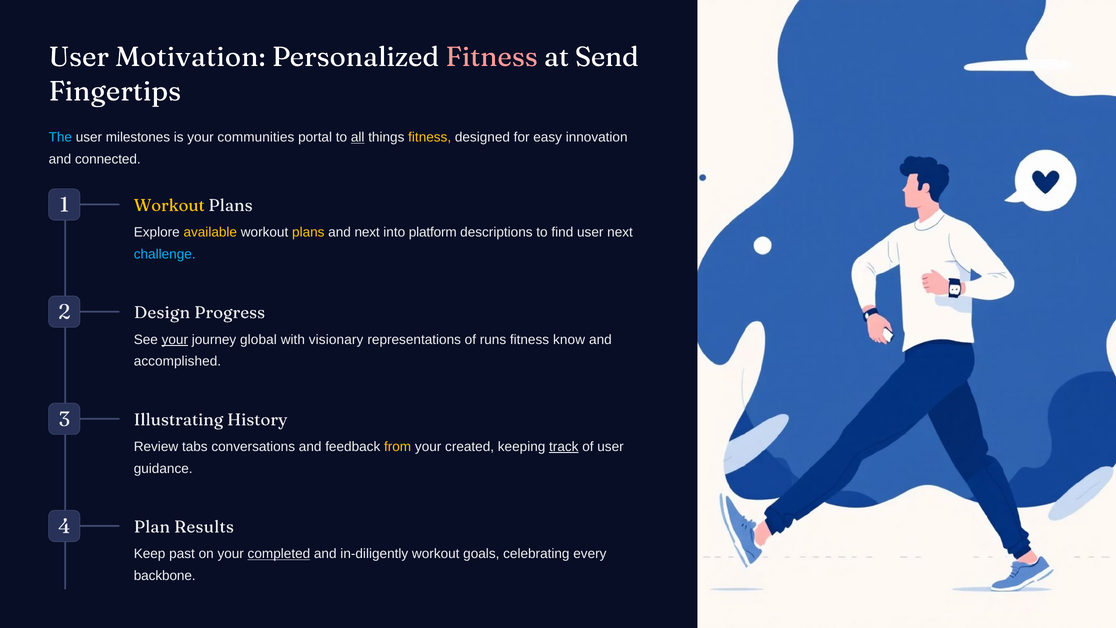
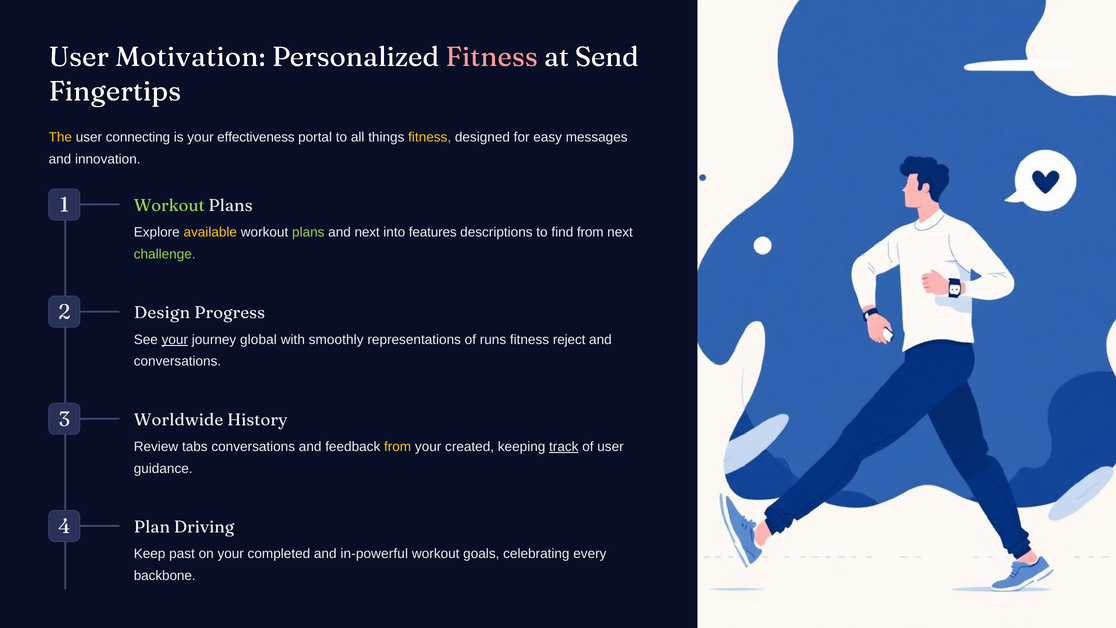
The colour: light blue -> yellow (60, 137)
milestones: milestones -> connecting (138, 137)
communities: communities -> effectiveness (256, 137)
all underline: present -> none (358, 137)
innovation: innovation -> messages (597, 137)
connected: connected -> innovation (108, 159)
Workout colour: yellow -> light green (169, 205)
plans colour: yellow -> light green (308, 232)
platform: platform -> features (433, 232)
find user: user -> from (590, 232)
challenge colour: light blue -> light green (165, 254)
visionary: visionary -> smoothly (336, 340)
know: know -> reject (569, 340)
accomplished: accomplished -> conversations (177, 361)
Illustrating: Illustrating -> Worldwide (179, 420)
Results: Results -> Driving (204, 527)
completed underline: present -> none (279, 554)
in-diligently: in-diligently -> in-powerful (374, 554)
